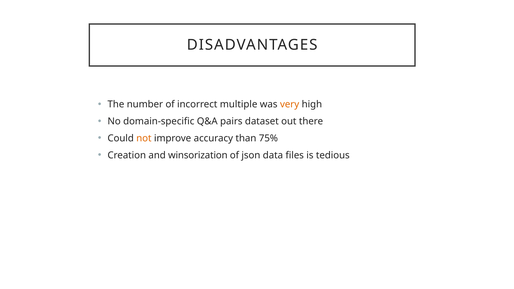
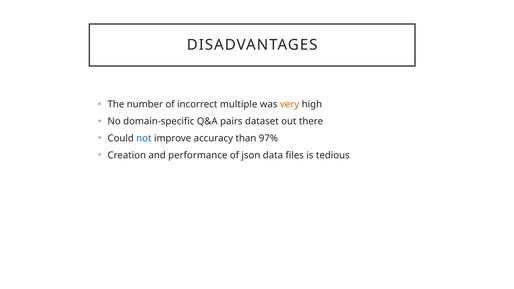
not colour: orange -> blue (144, 138)
75%: 75% -> 97% (268, 138)
winsorization: winsorization -> performance (198, 155)
